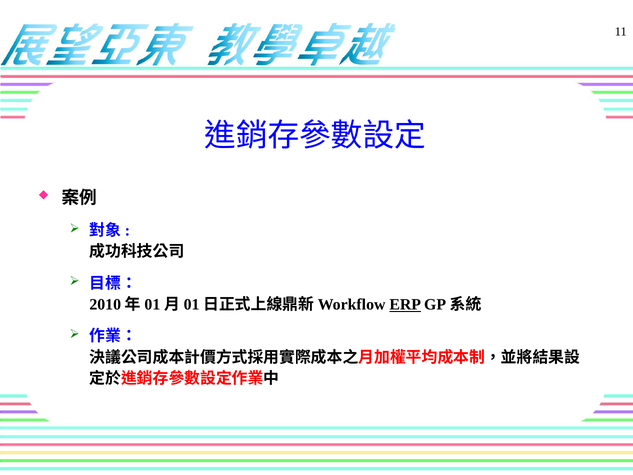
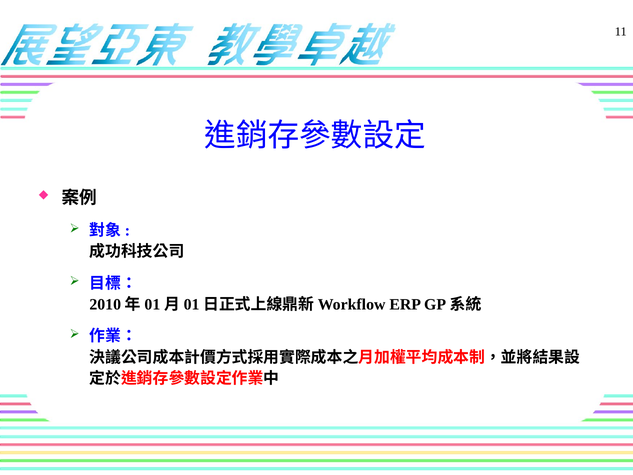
ERP underline: present -> none (405, 304)
